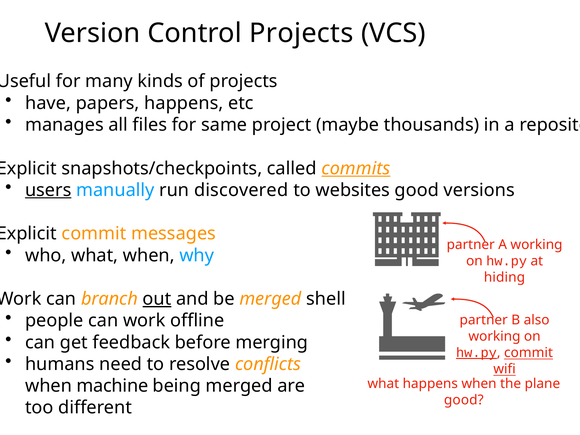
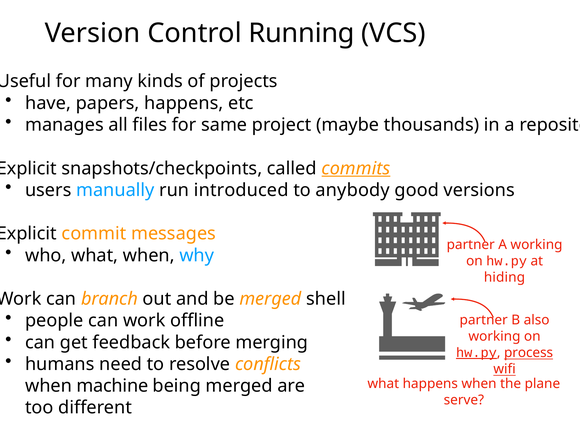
Control Projects: Projects -> Running (302, 33)
users underline: present -> none (48, 190)
discovered: discovered -> introduced (241, 190)
websites: websites -> anybody (353, 190)
out underline: present -> none (157, 299)
commit: commit -> process (529, 353)
good: good -> serve (464, 400)
